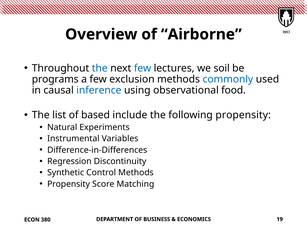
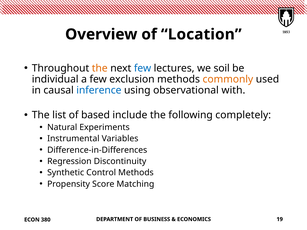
Airborne: Airborne -> Location (201, 34)
the colour: blue -> orange (100, 68)
programs: programs -> individual (55, 79)
commonly colour: blue -> orange (228, 79)
food: food -> with (233, 90)
following propensity: propensity -> completely (243, 115)
